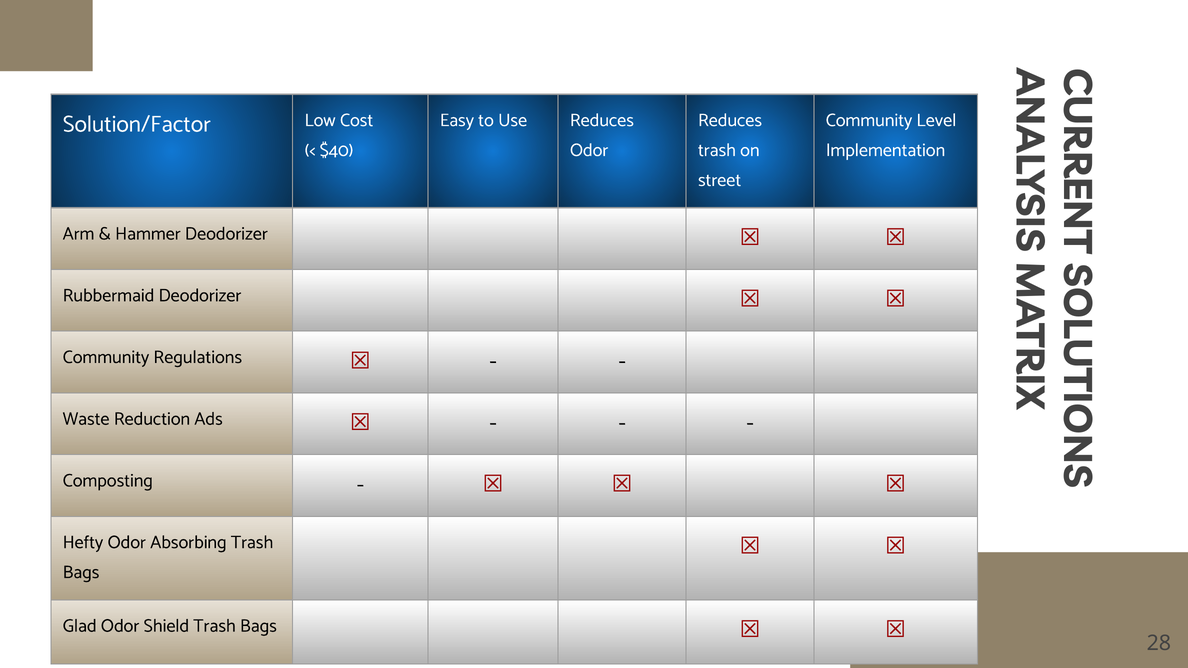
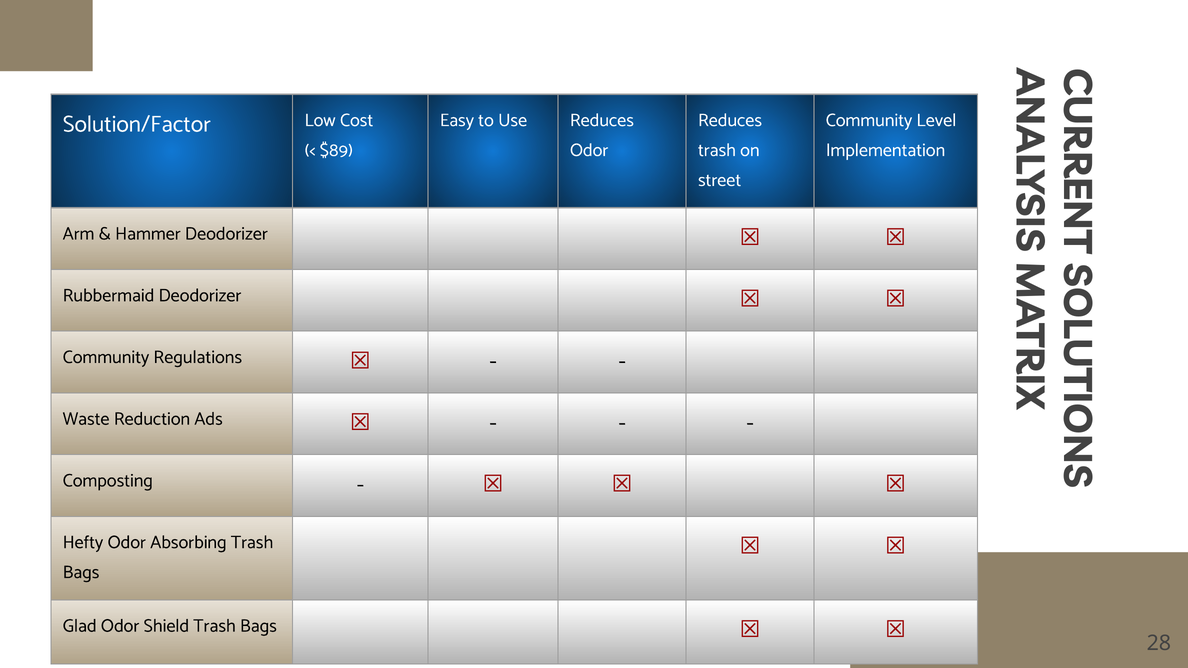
$40: $40 -> $89 (336, 150)
